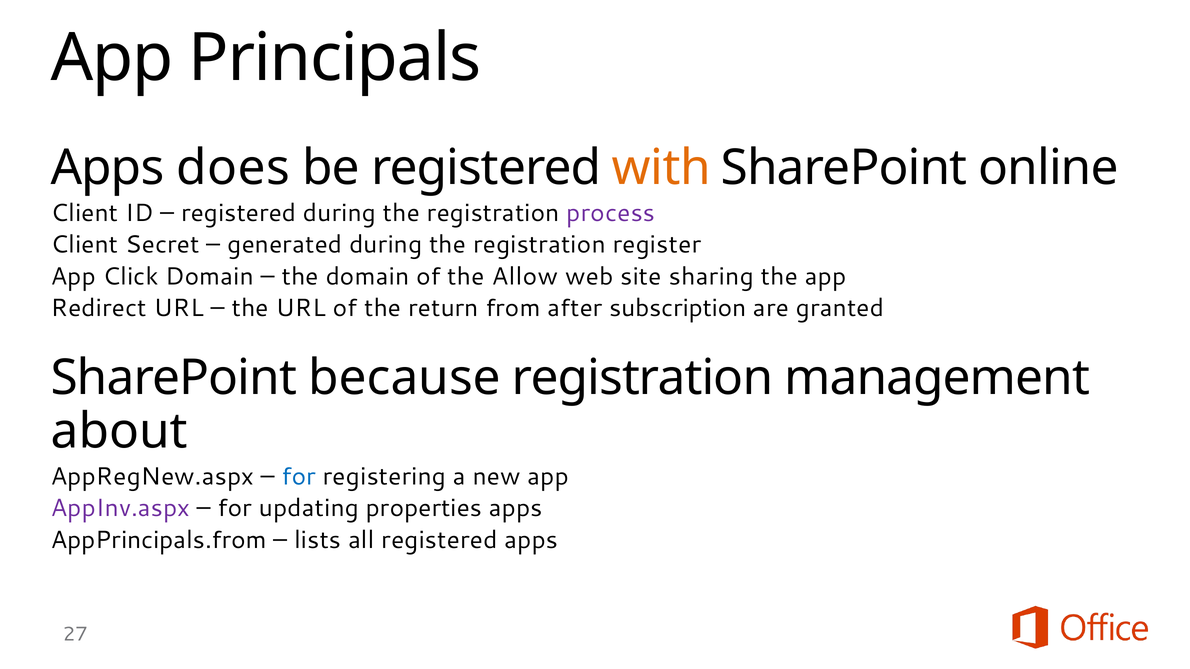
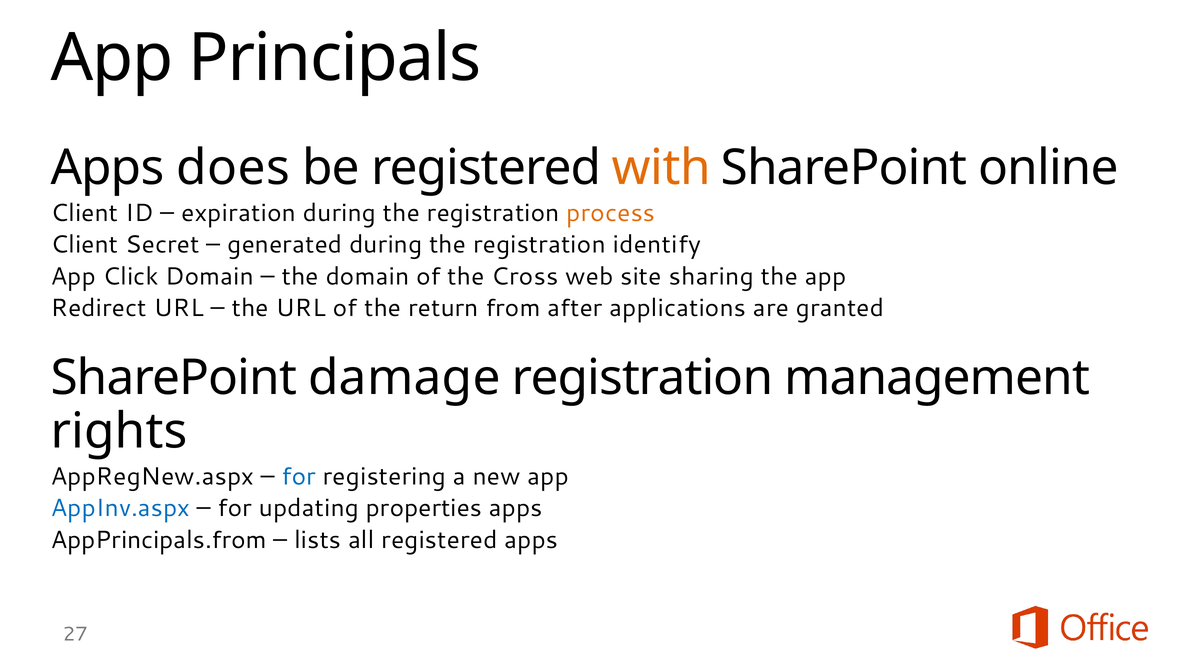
registered: registered -> expiration (239, 213)
process colour: purple -> orange (611, 213)
register: register -> identify (657, 245)
Allow: Allow -> Cross (525, 277)
subscription: subscription -> applications (678, 308)
because: because -> damage (404, 378)
about: about -> rights (119, 432)
AppInv.aspx colour: purple -> blue (120, 509)
